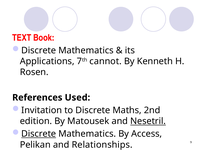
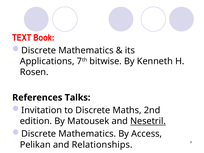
cannot: cannot -> bitwise (106, 61)
Used: Used -> Talks (78, 98)
Discrete underline: present -> none (39, 134)
